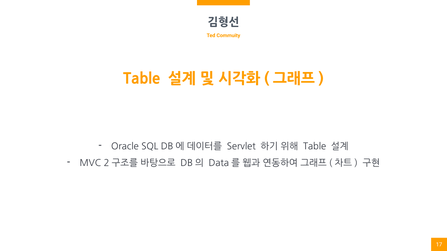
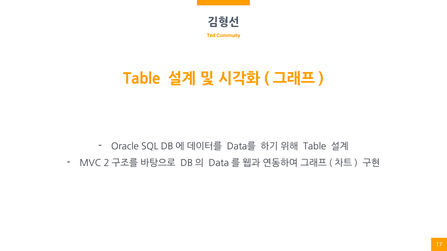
Servlet: Servlet -> Data를 (241, 147)
